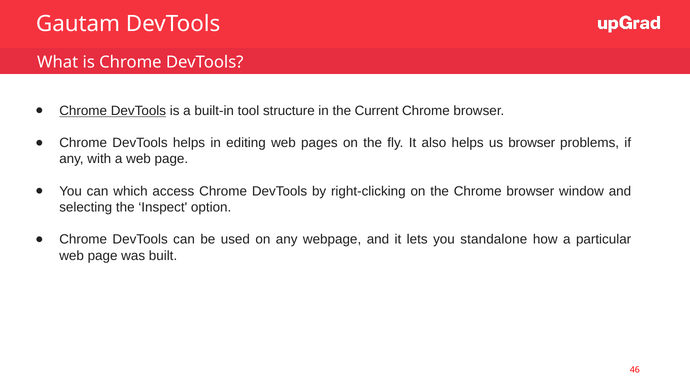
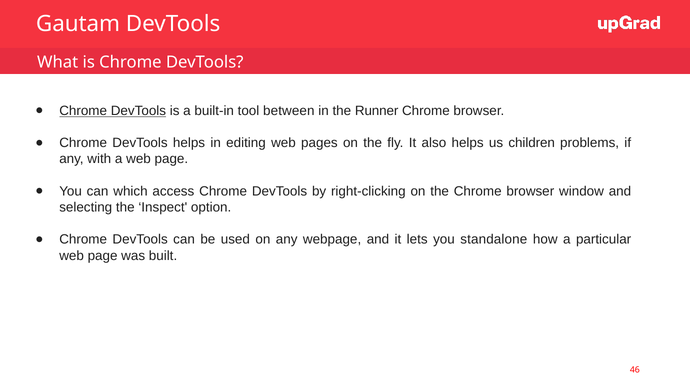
structure: structure -> between (289, 111)
Current: Current -> Runner (377, 111)
us browser: browser -> children (532, 143)
